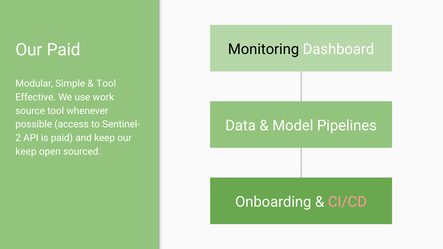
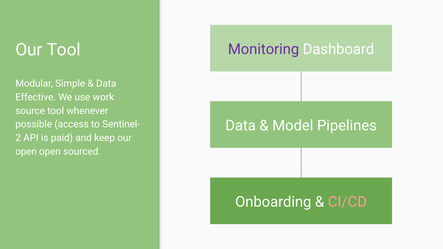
Our Paid: Paid -> Tool (64, 50)
Monitoring colour: black -> purple (264, 49)
Tool: Tool -> Data (106, 84)
keep: keep -> open (26, 152)
